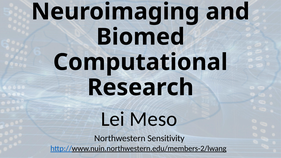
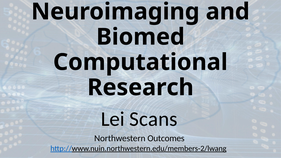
Meso: Meso -> Scans (153, 119)
Sensitivity: Sensitivity -> Outcomes (166, 138)
